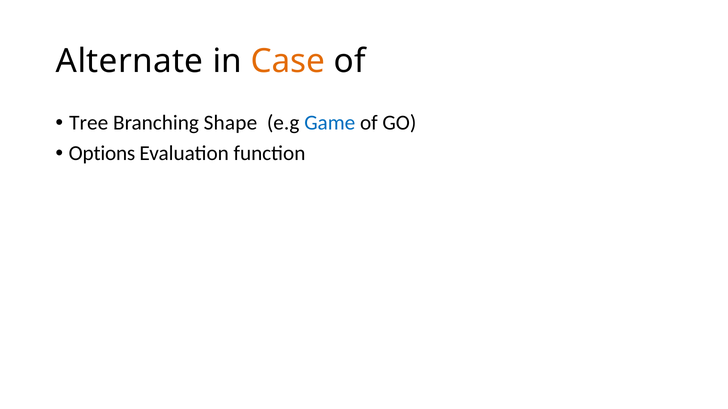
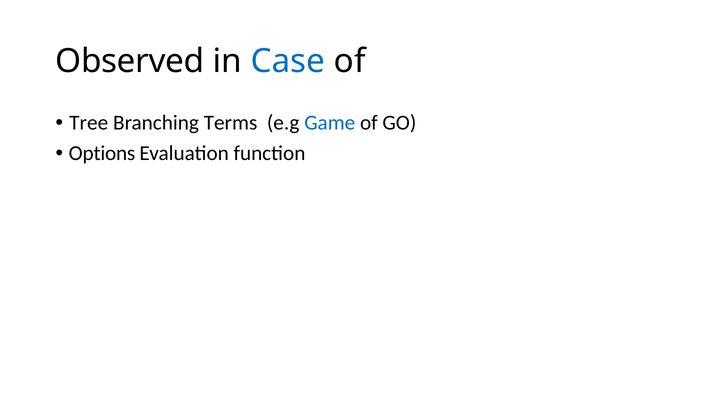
Alternate: Alternate -> Observed (130, 61)
Case colour: orange -> blue (288, 61)
Shape: Shape -> Terms (230, 123)
